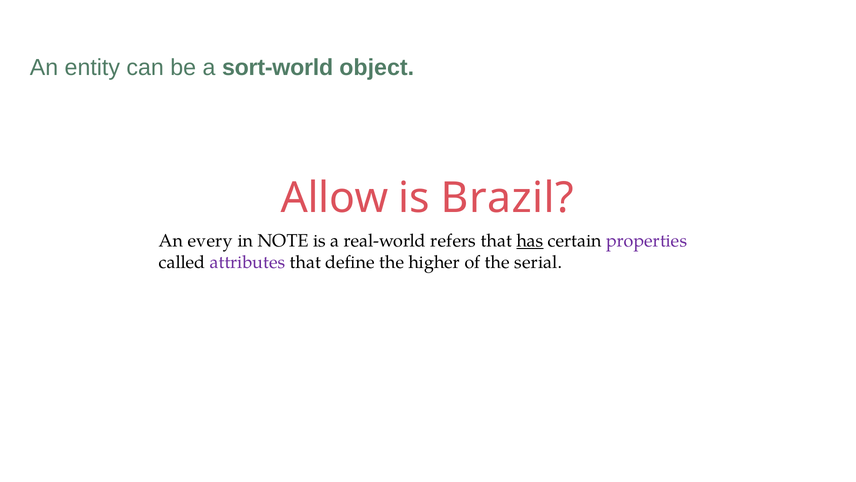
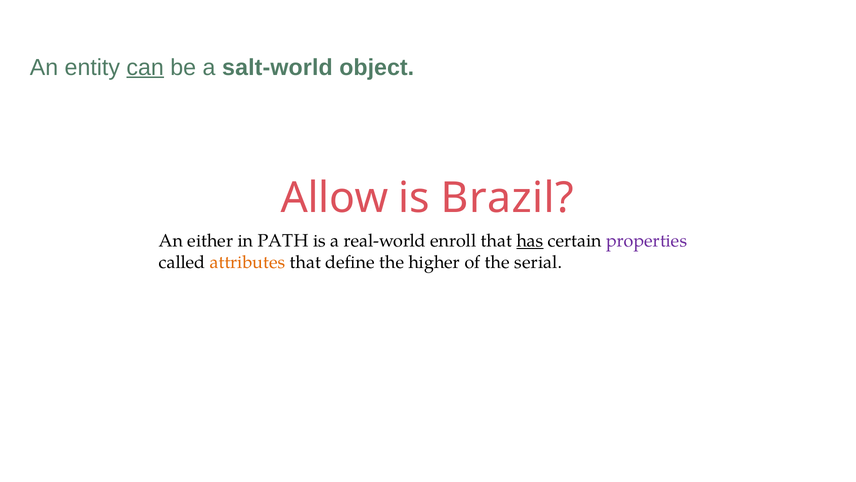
can underline: none -> present (145, 67)
sort-world: sort-world -> salt-world (277, 67)
every: every -> either (210, 241)
NOTE: NOTE -> PATH (283, 241)
refers: refers -> enroll (453, 241)
attributes colour: purple -> orange (248, 262)
